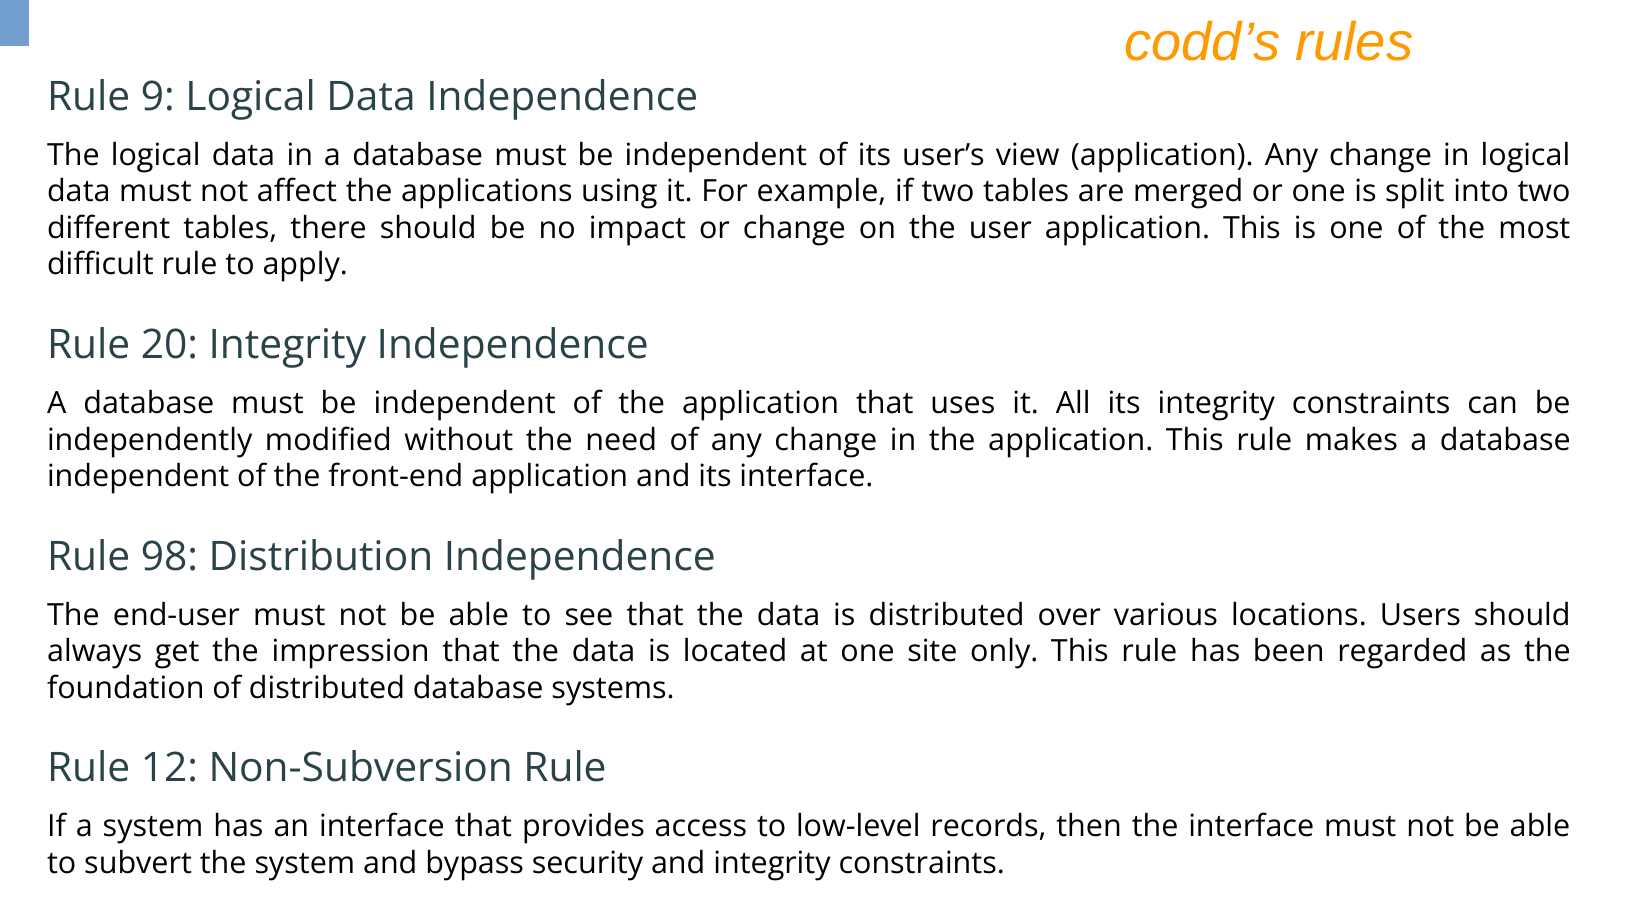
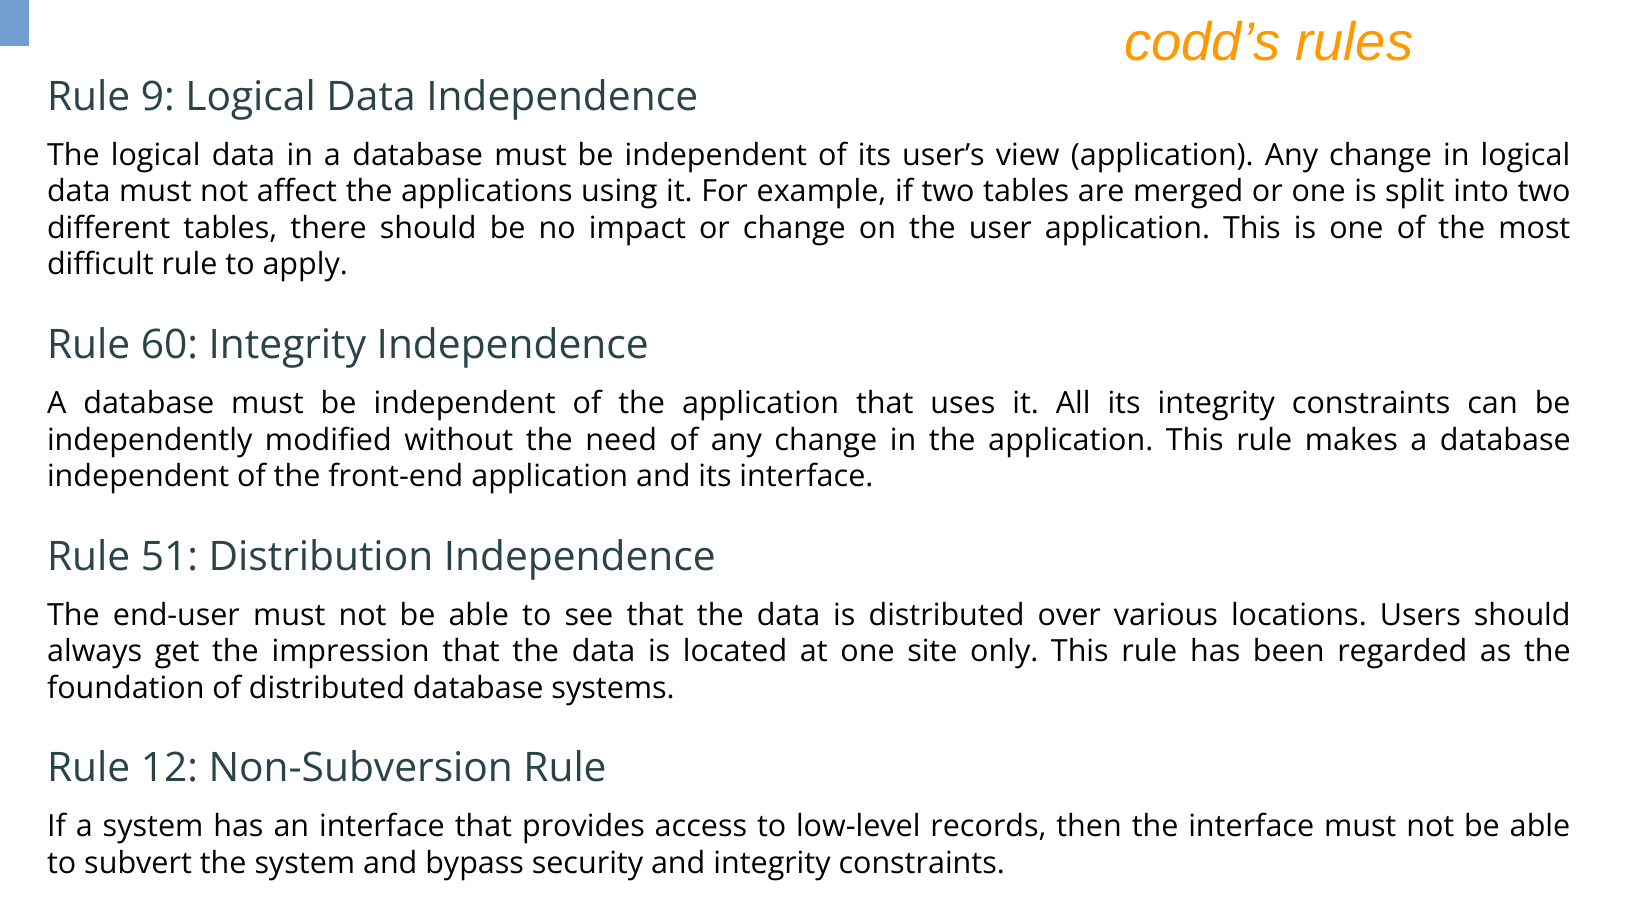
20: 20 -> 60 (169, 345)
98: 98 -> 51 (169, 557)
